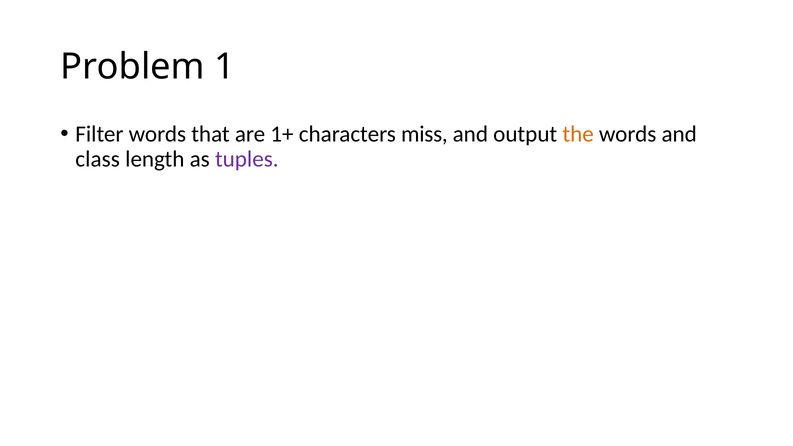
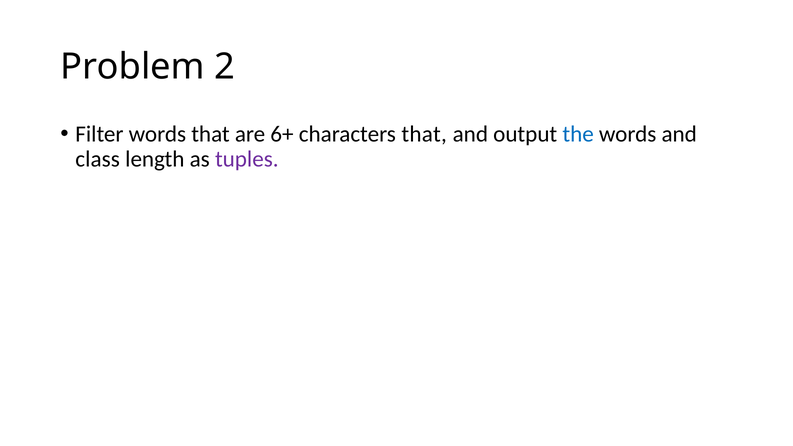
1: 1 -> 2 (225, 67)
1+: 1+ -> 6+ (282, 134)
characters miss: miss -> that (424, 134)
the colour: orange -> blue (578, 134)
